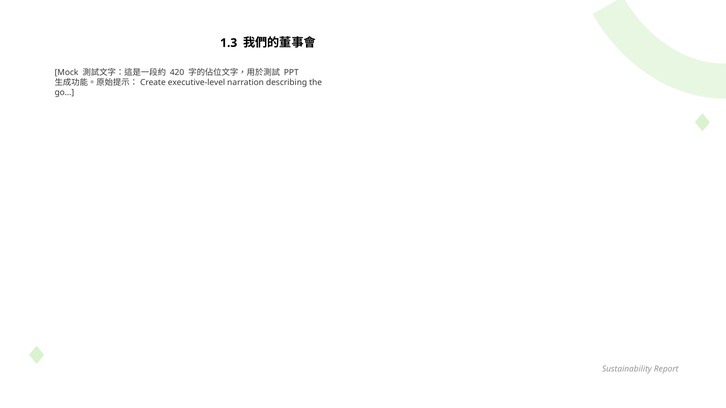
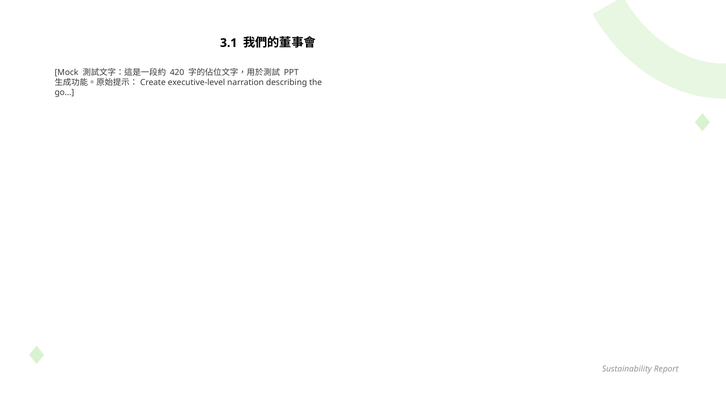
1.3: 1.3 -> 3.1 (229, 43)
